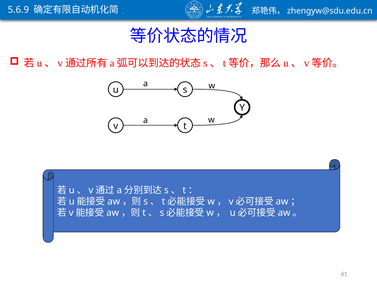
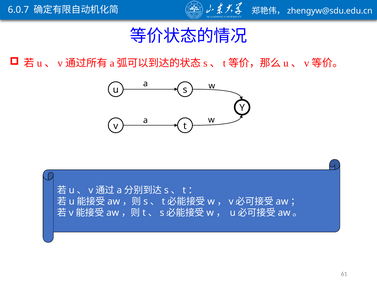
5.6.9: 5.6.9 -> 6.0.7 (18, 10)
